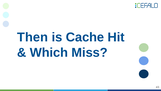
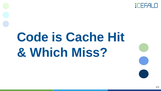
Then: Then -> Code (33, 37)
